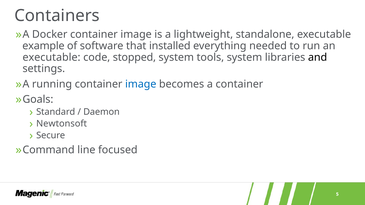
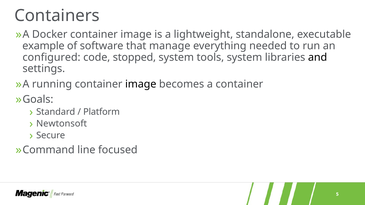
installed: installed -> manage (170, 46)
executable: executable -> configured (51, 57)
image colour: blue -> black (141, 84)
Daemon: Daemon -> Platform (102, 112)
